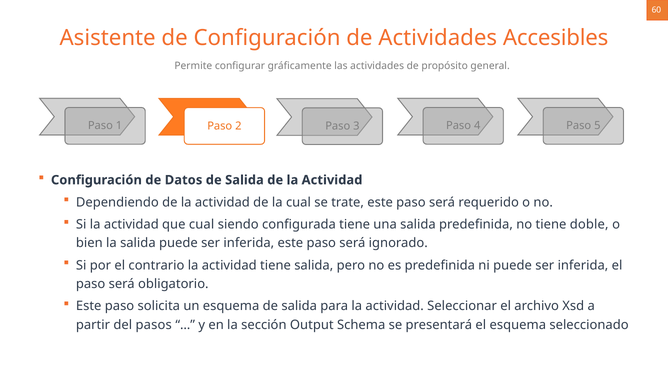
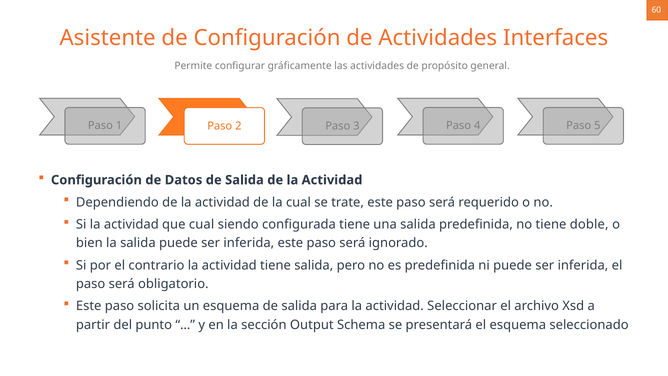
Accesibles: Accesibles -> Interfaces (556, 38)
pasos: pasos -> punto (154, 325)
